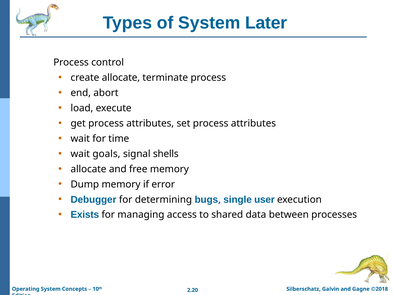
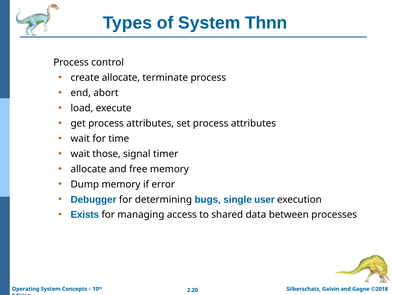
Later: Later -> Thnn (266, 23)
goals: goals -> those (107, 154)
shells: shells -> timer (166, 154)
